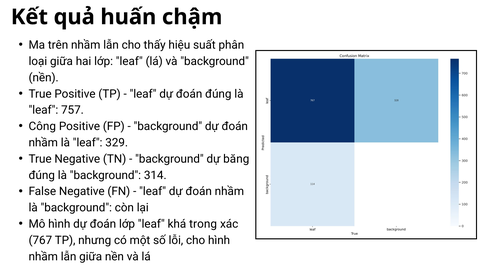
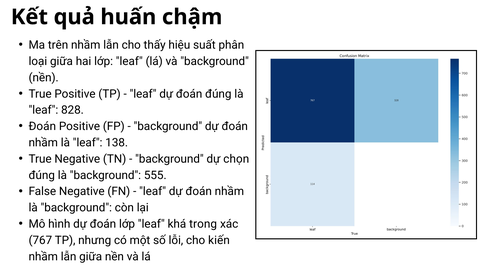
757: 757 -> 828 (72, 110)
Công: Công -> Đoán (42, 127)
329: 329 -> 138 (117, 143)
băng: băng -> chọn (236, 159)
314: 314 -> 555 (155, 175)
cho hình: hình -> kiến (219, 241)
